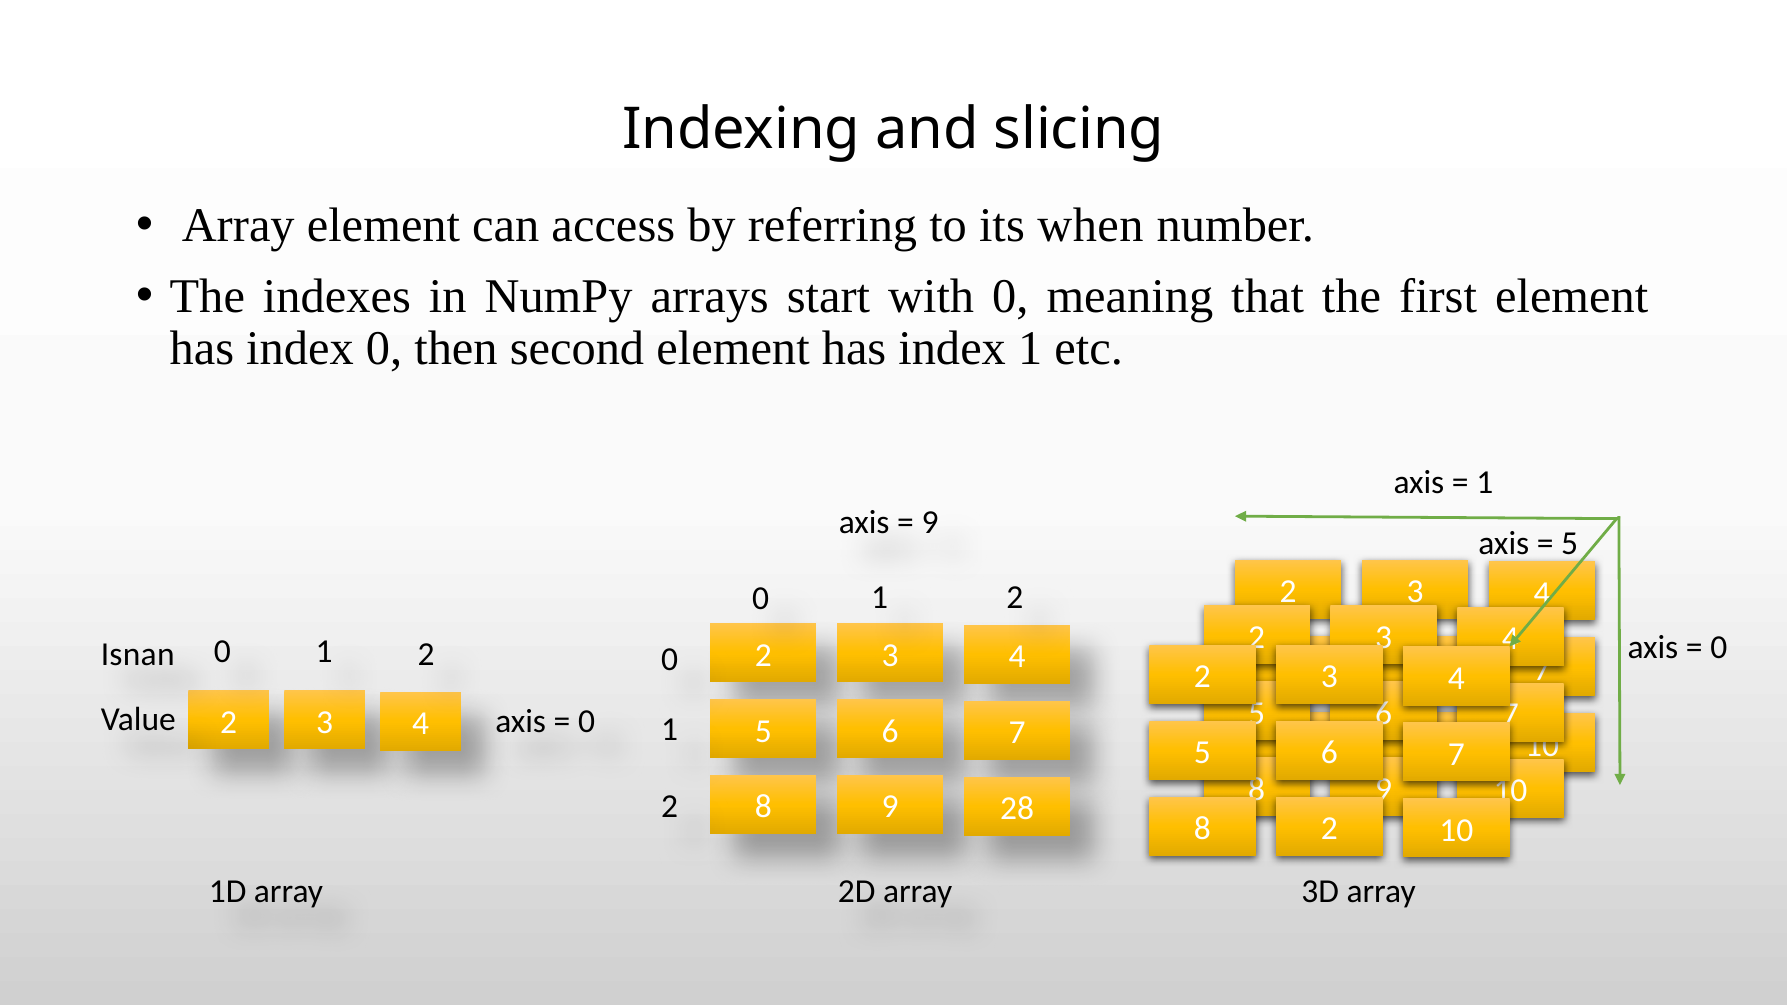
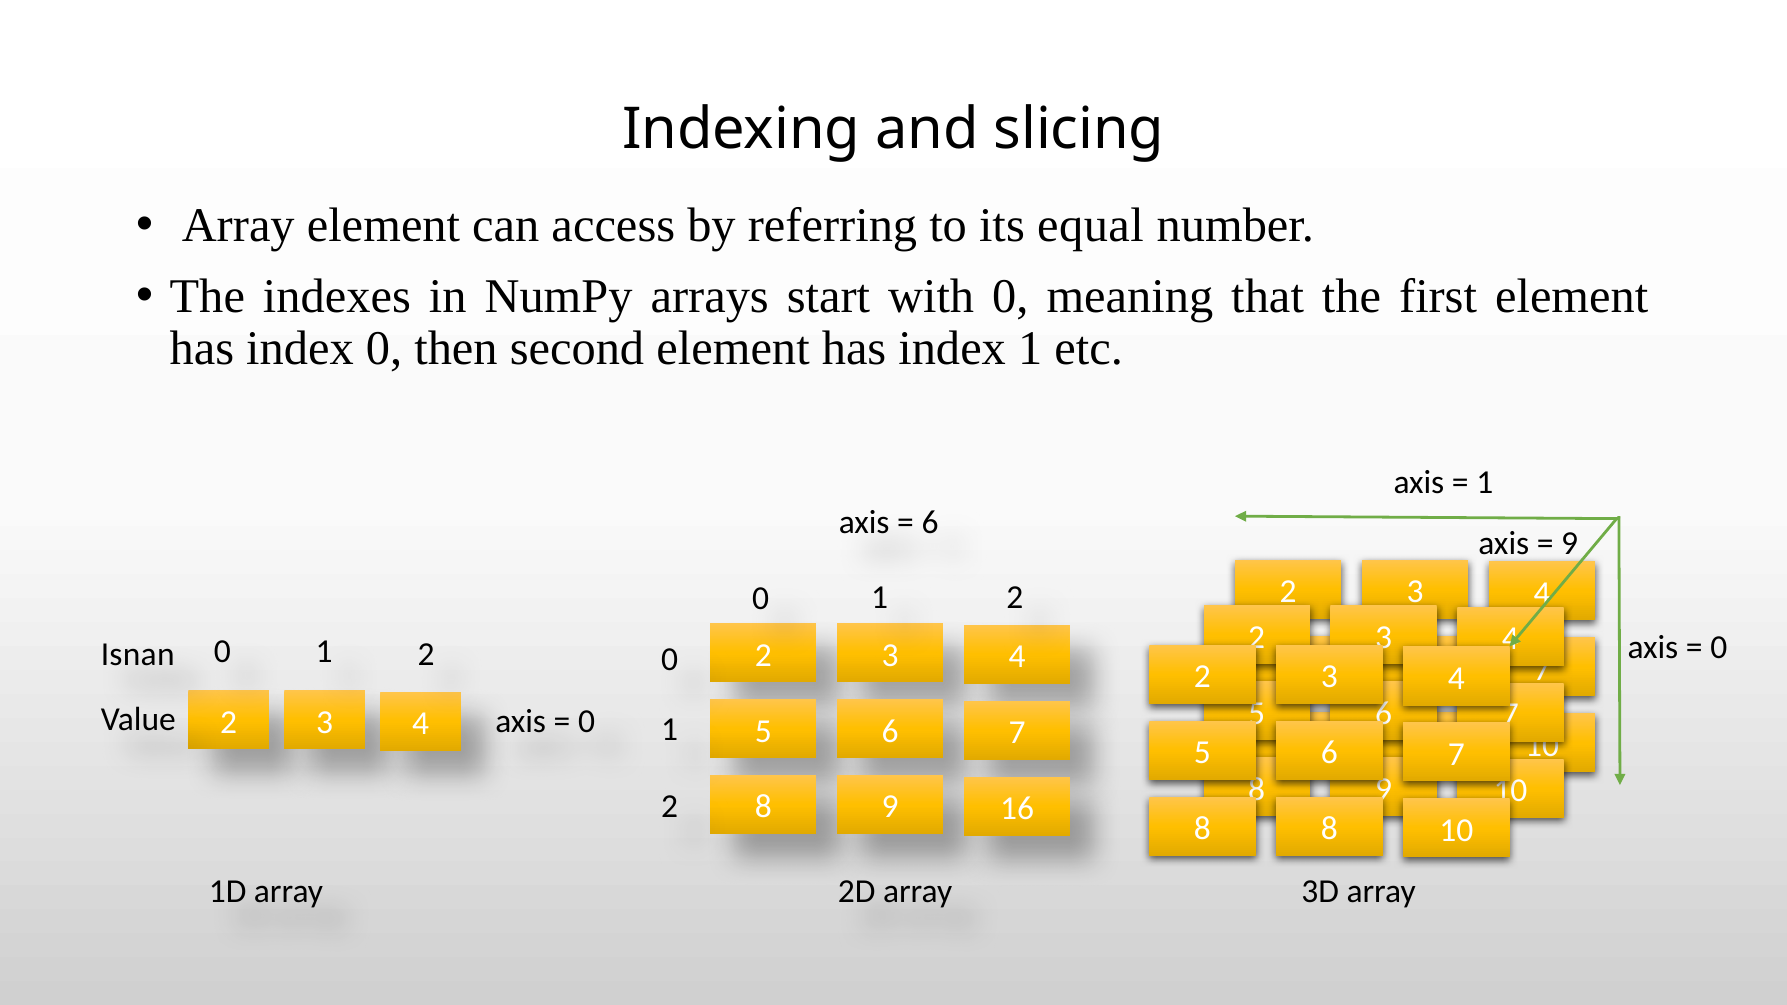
when: when -> equal (1090, 226)
9: 9 -> 6 (930, 522)
5: 5 -> 9 (1570, 544)
28: 28 -> 16 (1017, 809)
8 2: 2 -> 8 (1329, 829)
